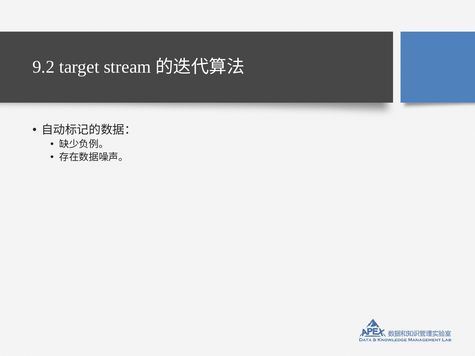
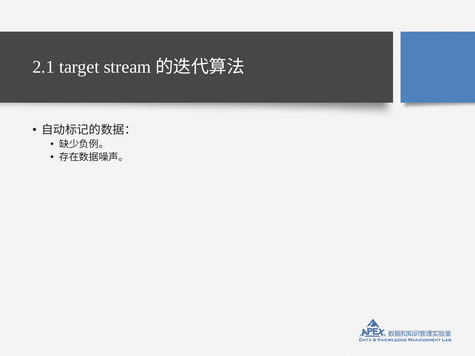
9.2: 9.2 -> 2.1 (43, 67)
